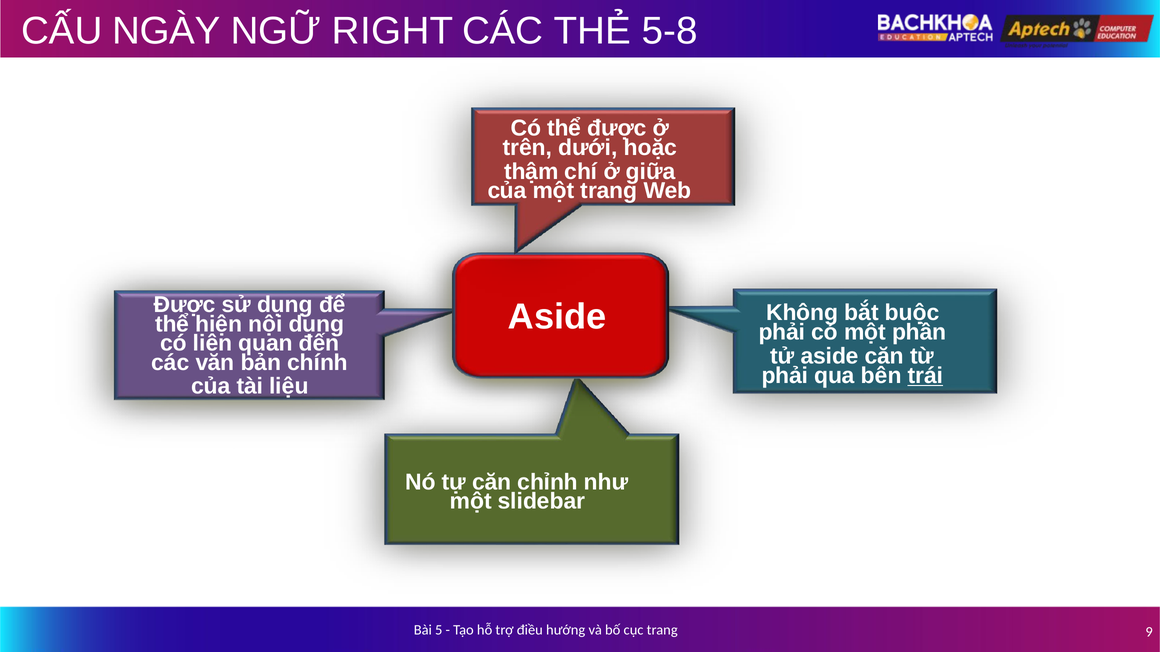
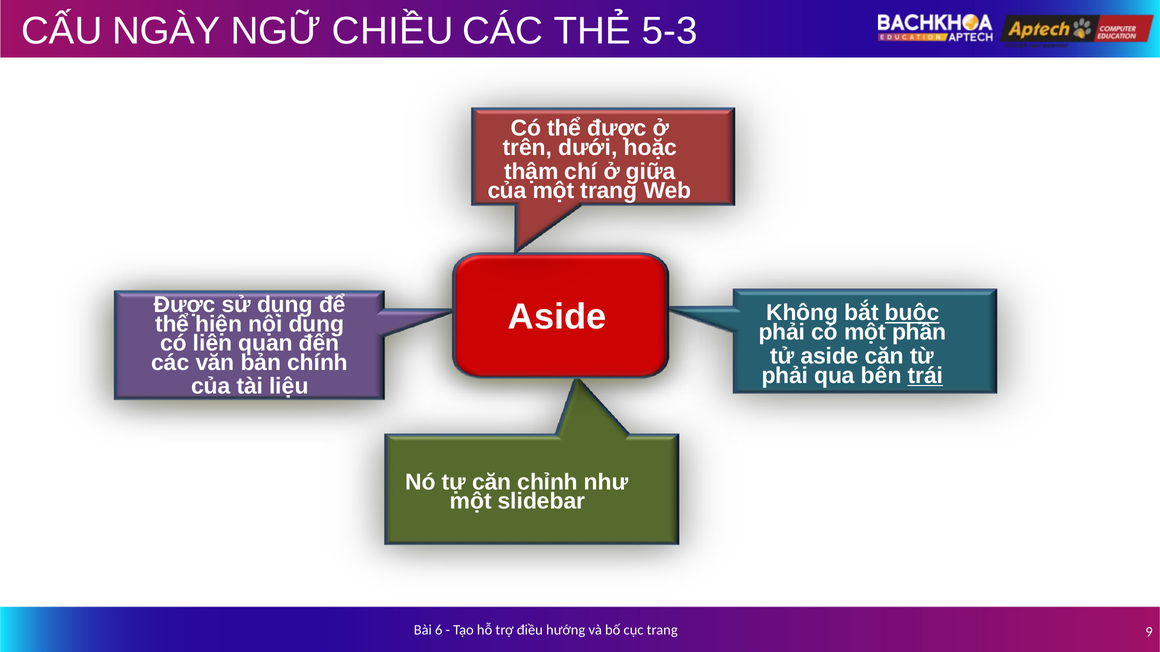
RIGHT: RIGHT -> CHIỀU (393, 31)
5-8: 5-8 -> 5-3 (670, 31)
buộc underline: none -> present (912, 313)
5: 5 -> 6 (439, 631)
